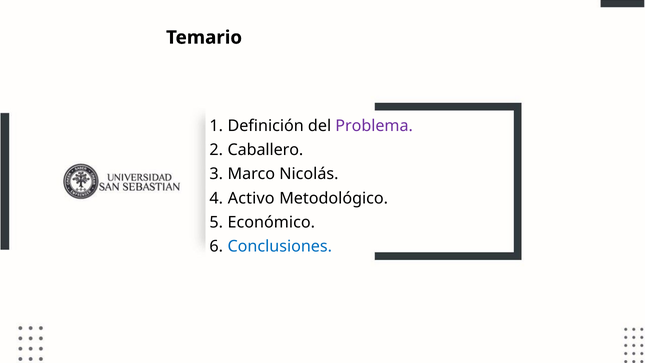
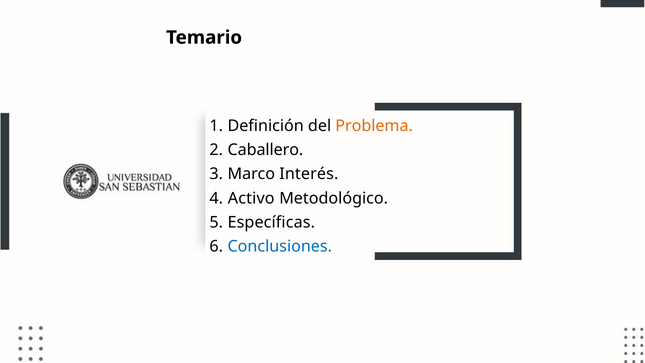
Problema colour: purple -> orange (374, 126)
Nicolás: Nicolás -> Interés (309, 174)
Económico: Económico -> Específicas (271, 222)
